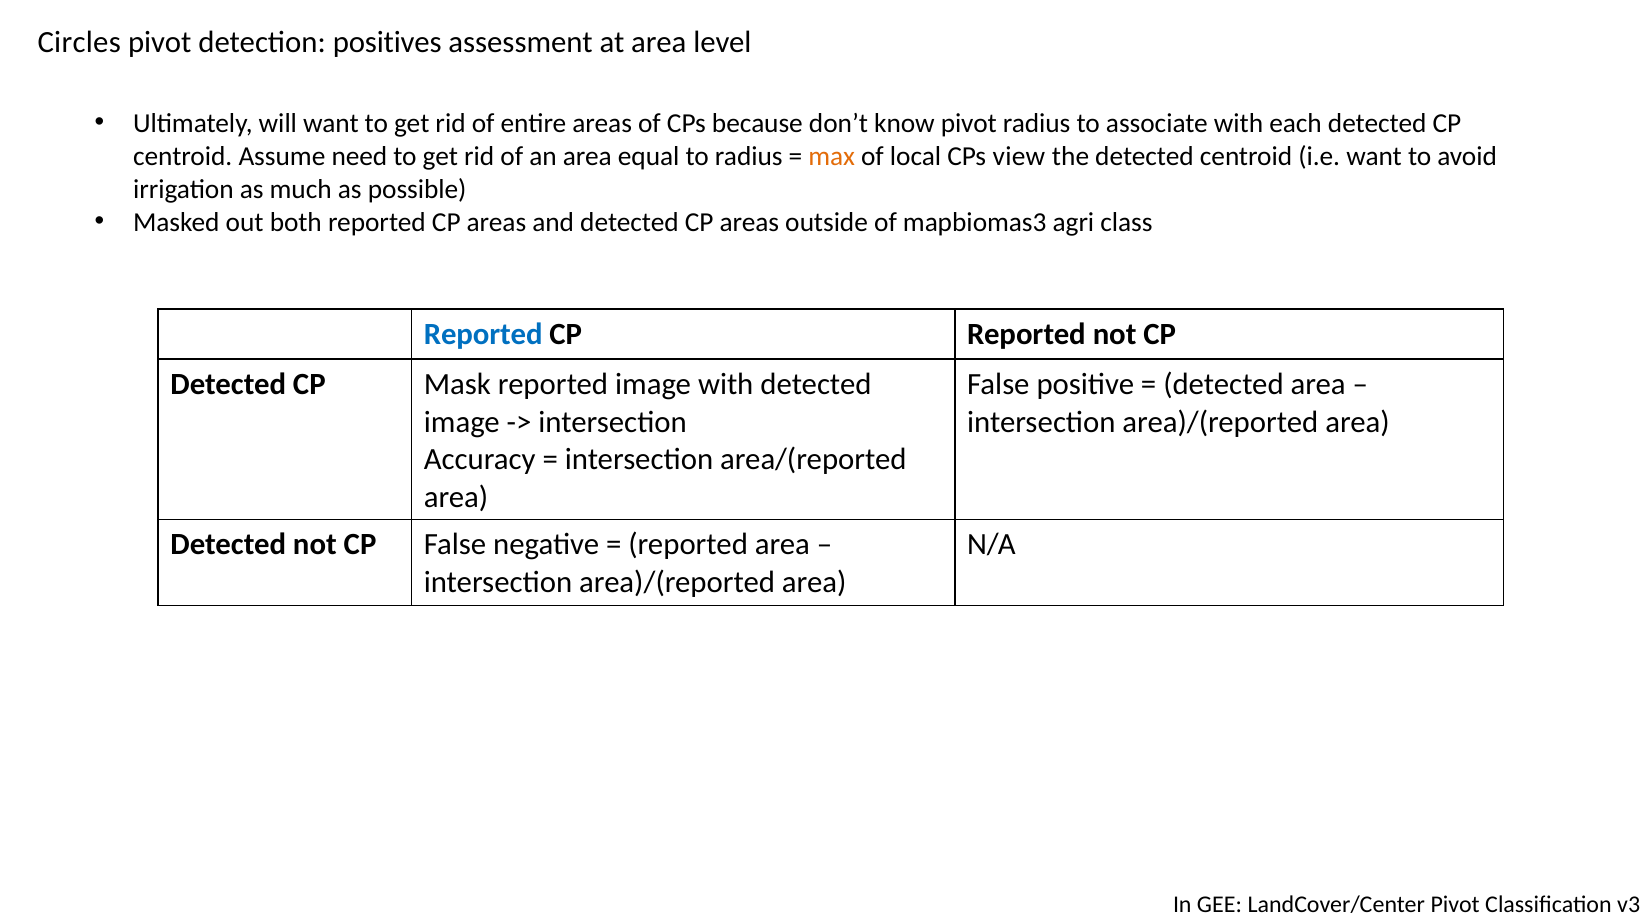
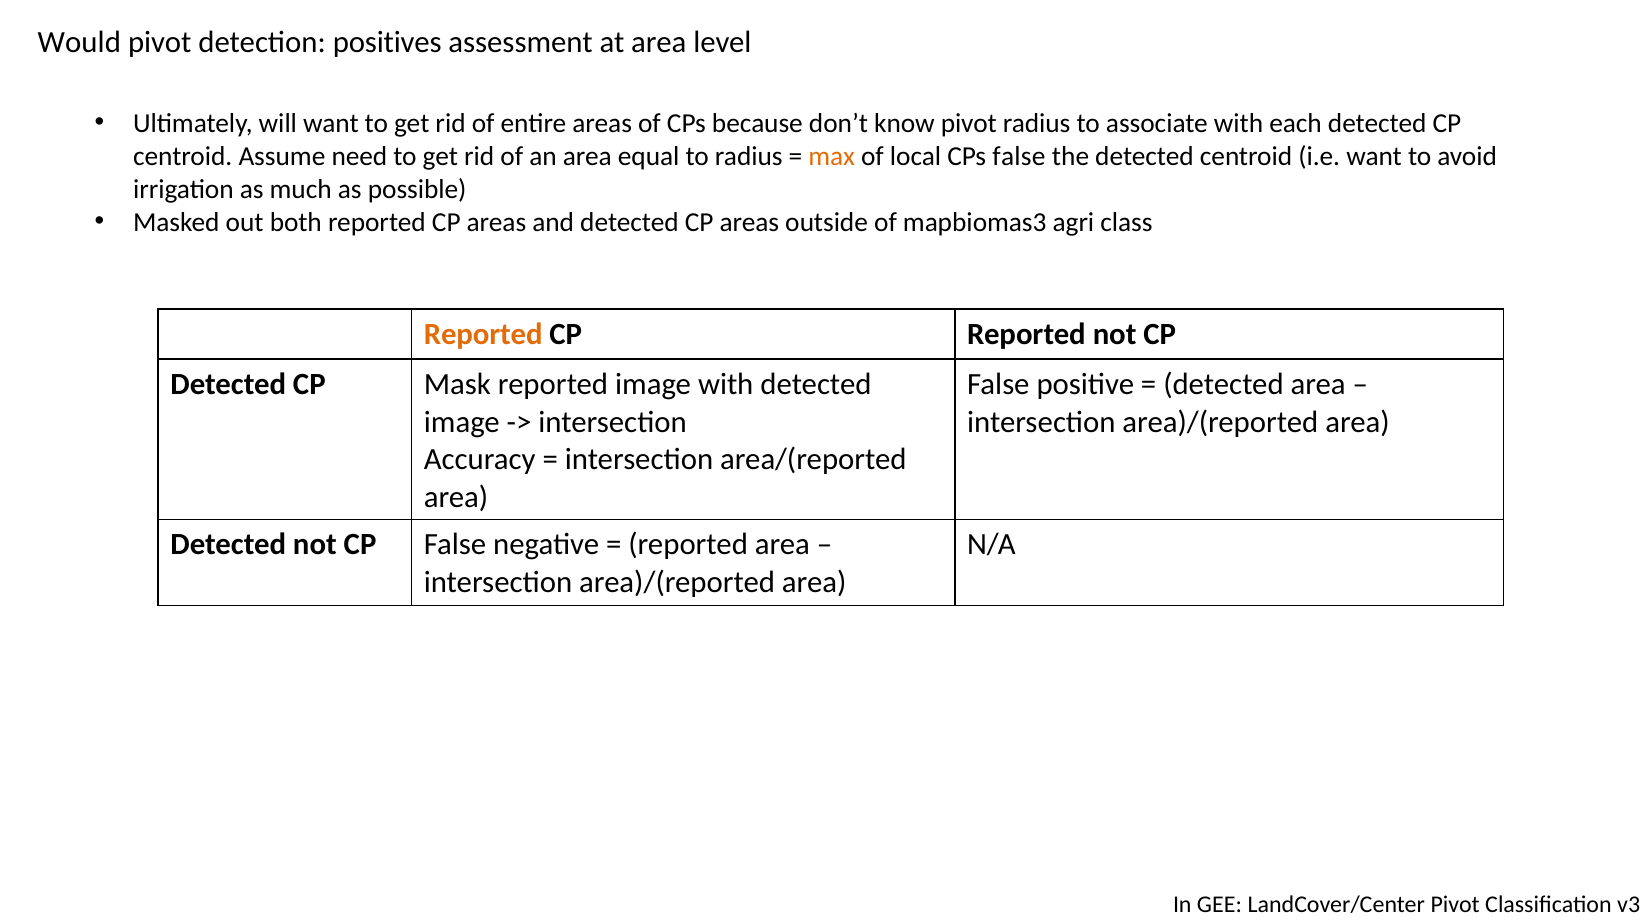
Circles: Circles -> Would (79, 42)
CPs view: view -> false (1019, 156)
Reported colour: blue -> orange (483, 335)
